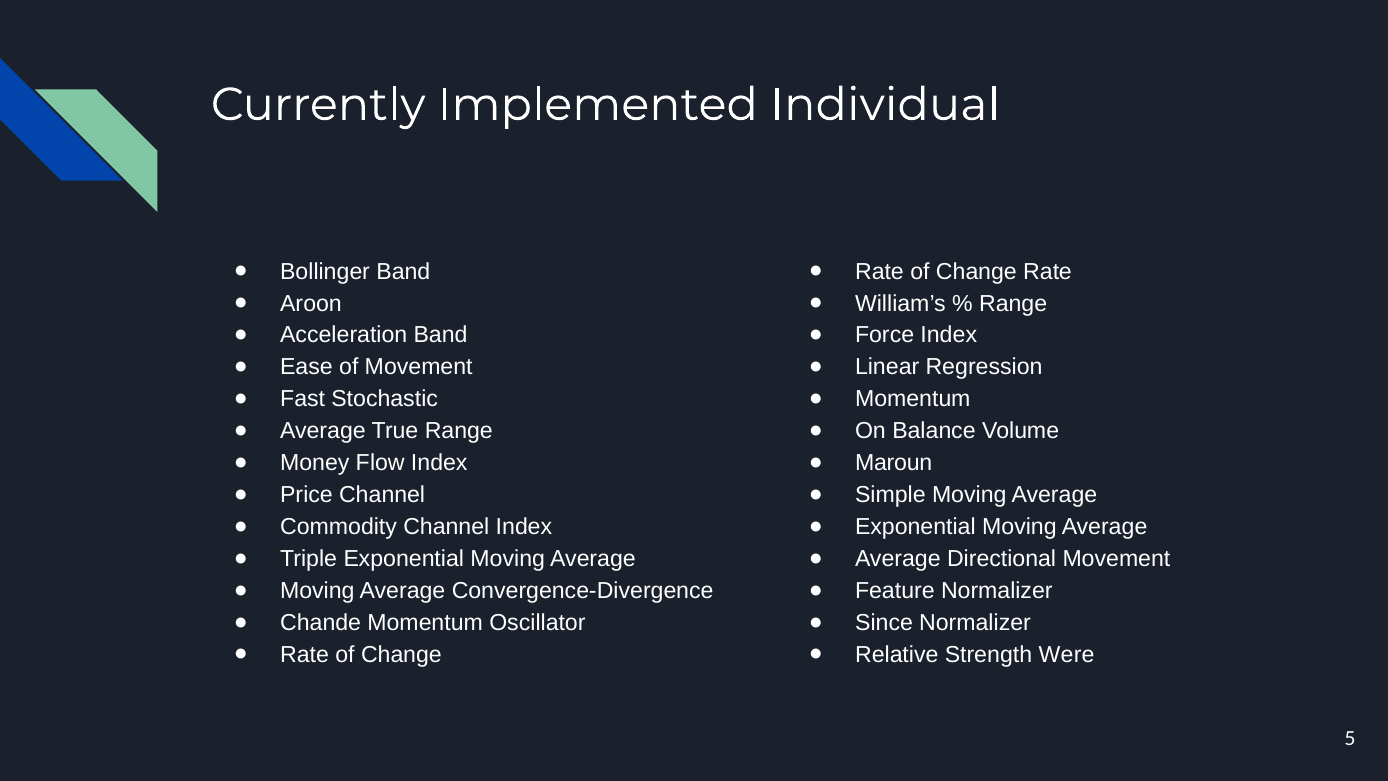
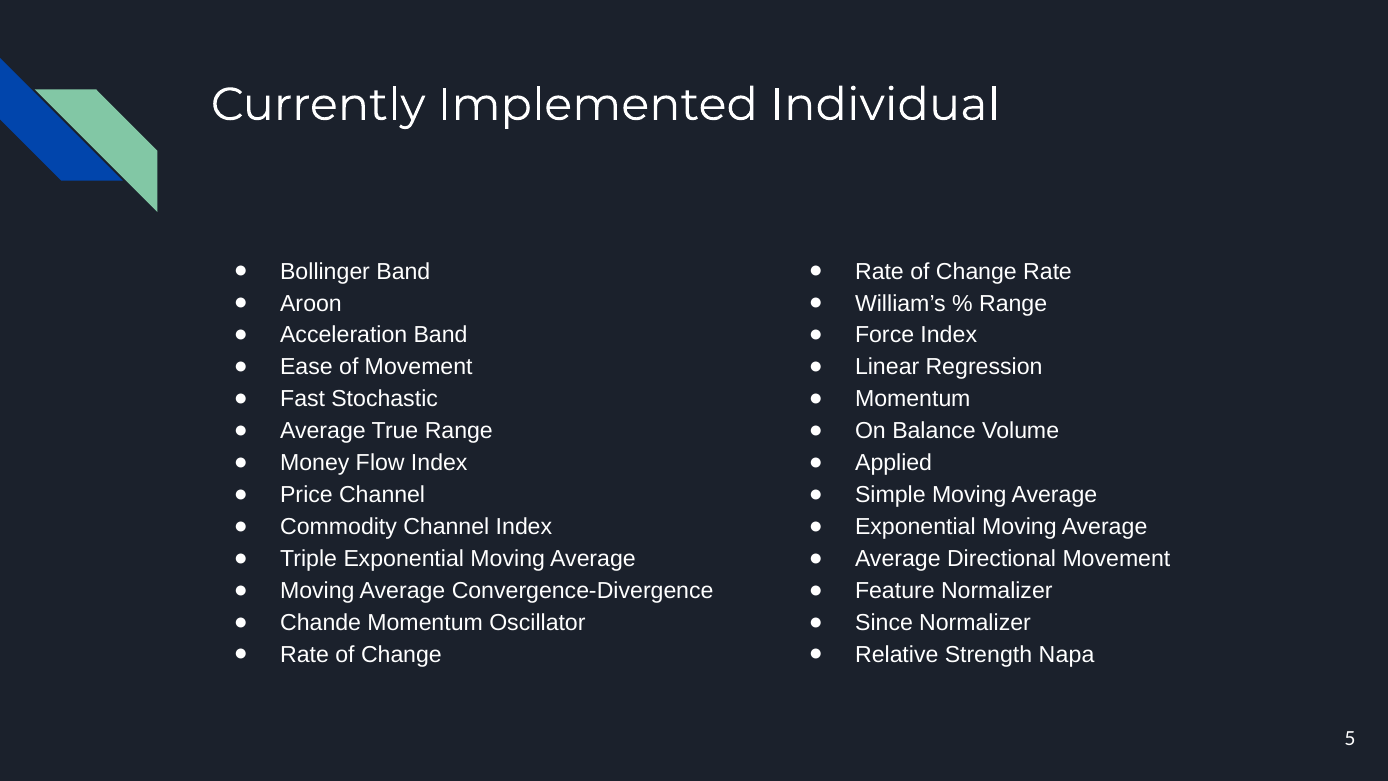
Maroun: Maroun -> Applied (894, 463)
Were: Were -> Napa (1067, 654)
